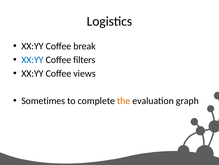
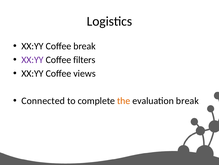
XX:YY colour: blue -> purple (32, 60)
Sometimes: Sometimes -> Connected (43, 100)
evaluation graph: graph -> break (187, 100)
